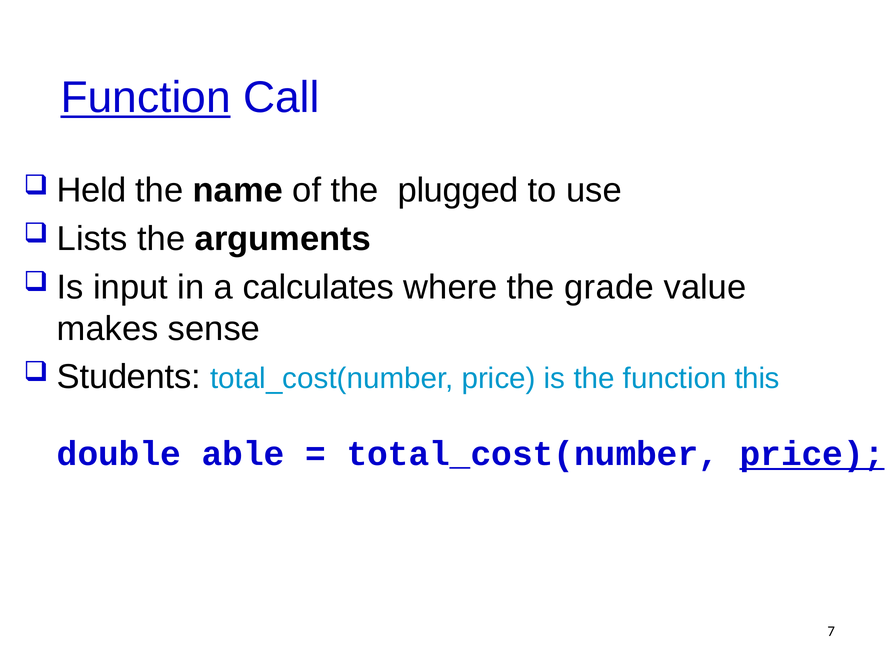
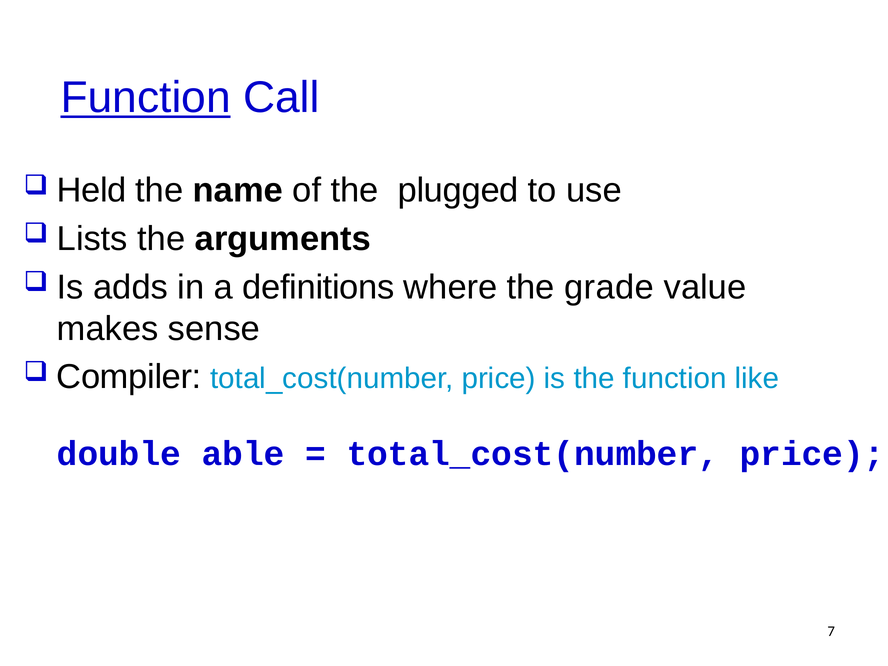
input: input -> adds (131, 287)
calculates: calculates -> definitions (318, 287)
Students: Students -> Compiler (129, 377)
this: this -> like (757, 379)
price underline: present -> none (812, 454)
